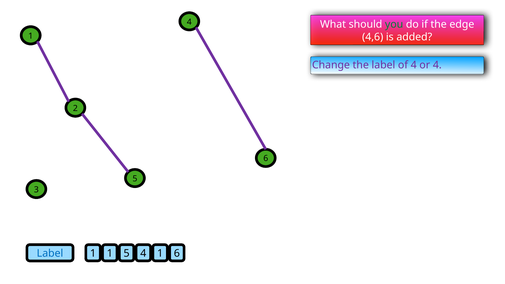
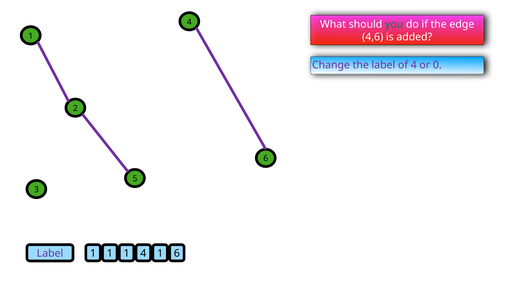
or 4: 4 -> 0 (437, 65)
Label colour: blue -> purple (50, 254)
1 1 5: 5 -> 1 (127, 254)
